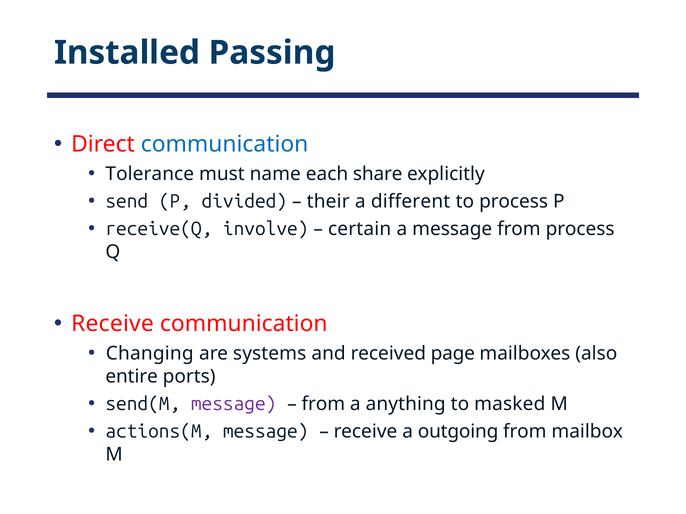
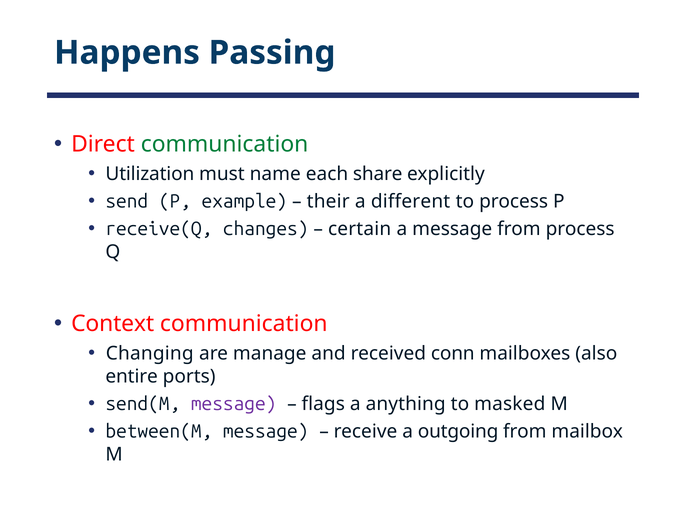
Installed: Installed -> Happens (127, 53)
communication colour: blue -> green (225, 145)
Tolerance: Tolerance -> Utilization (150, 174)
divided: divided -> example (244, 202)
involve: involve -> changes (266, 229)
Receive: Receive -> Context (113, 324)
systems: systems -> manage (270, 354)
page: page -> conn (453, 354)
from: from -> flags (323, 404)
actions(M: actions(M -> between(M (159, 432)
